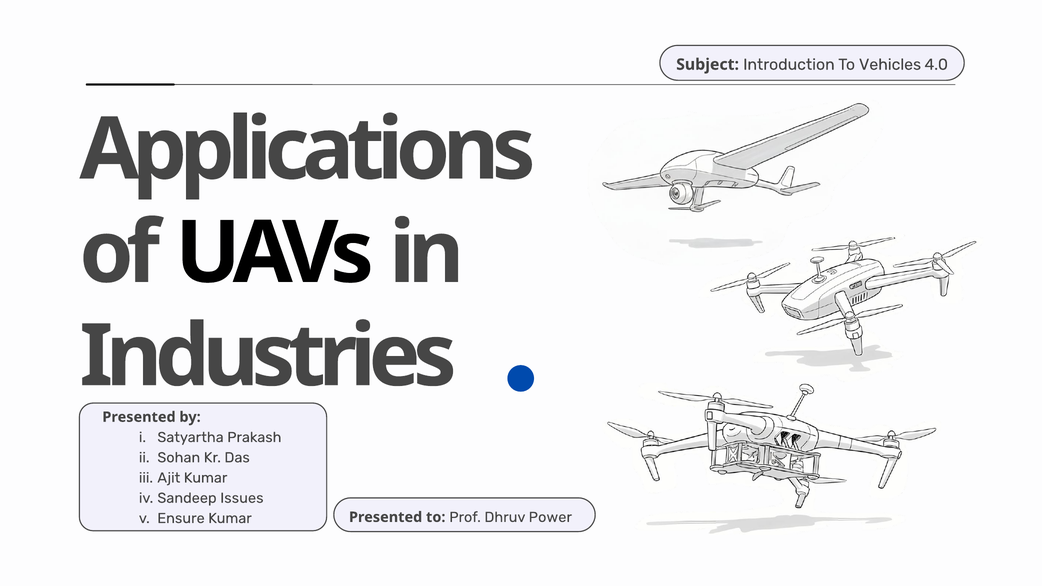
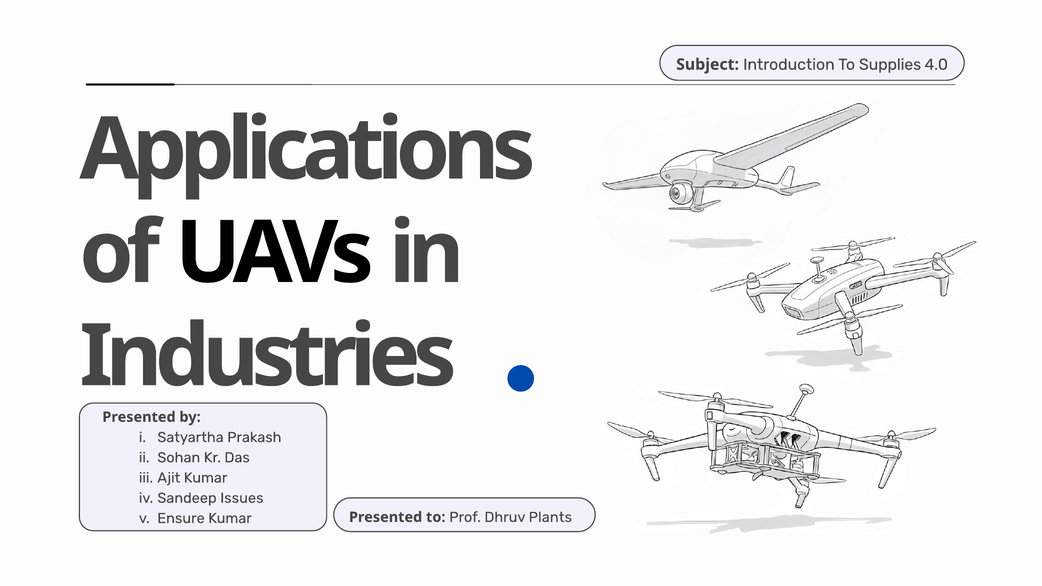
Vehicles: Vehicles -> Supplies (890, 65)
Power: Power -> Plants (550, 517)
